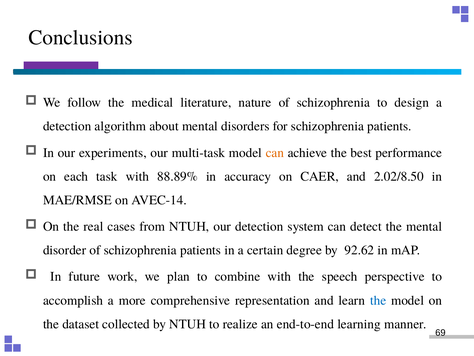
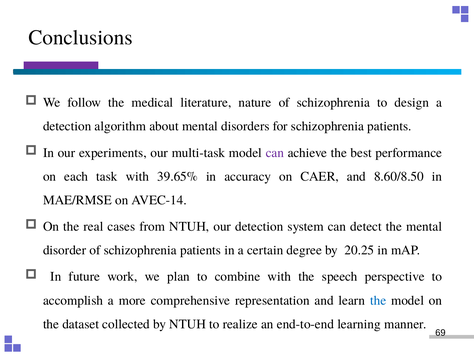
can colour: orange -> purple (275, 152)
88.89%: 88.89% -> 39.65% (178, 176)
2.02/8.50: 2.02/8.50 -> 8.60/8.50 (399, 176)
92.62: 92.62 -> 20.25 (359, 250)
